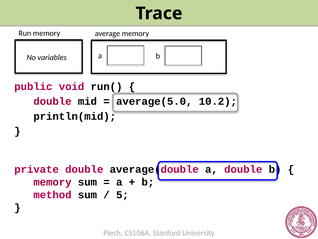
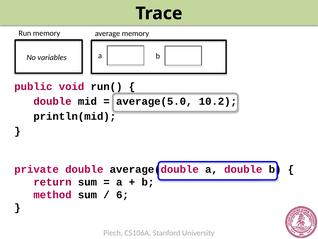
memory: memory -> return (52, 182)
5: 5 -> 6 (122, 194)
